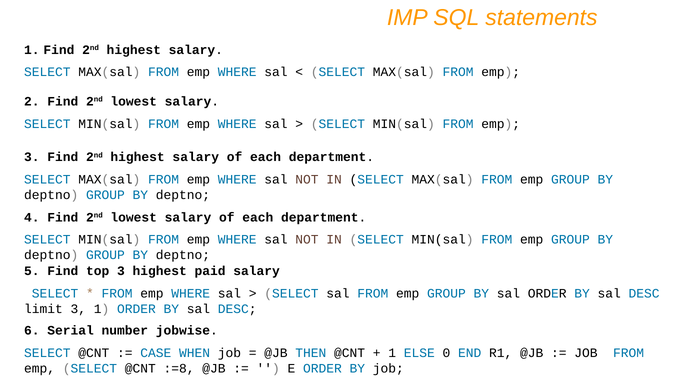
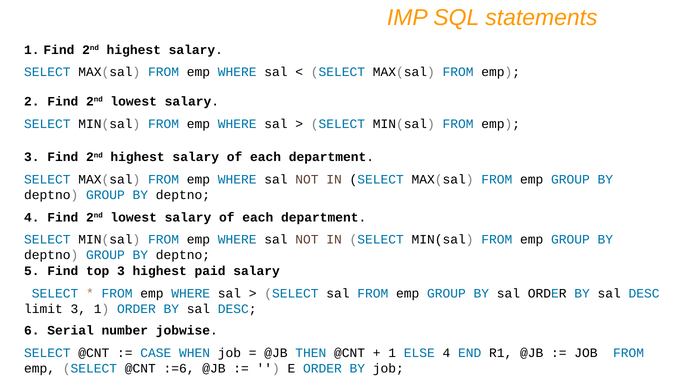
ELSE 0: 0 -> 4 (446, 353)
:=8: :=8 -> :=6 (179, 369)
